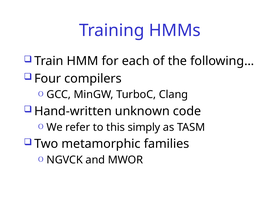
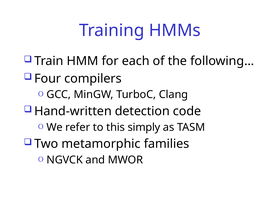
unknown: unknown -> detection (142, 111)
